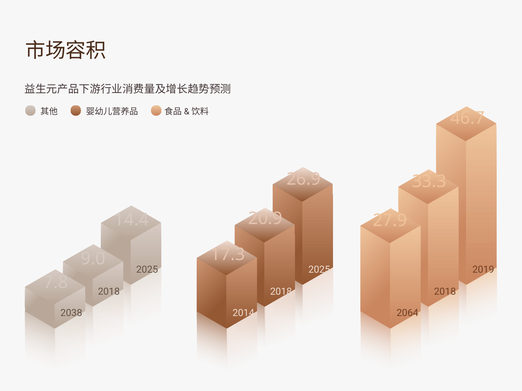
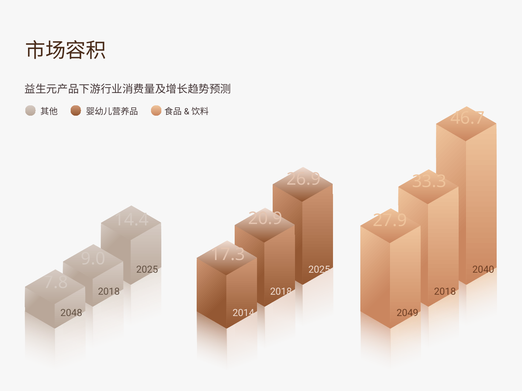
2019: 2019 -> 2040 (483, 270)
2038: 2038 -> 2048 (71, 313)
2064: 2064 -> 2049 (407, 313)
